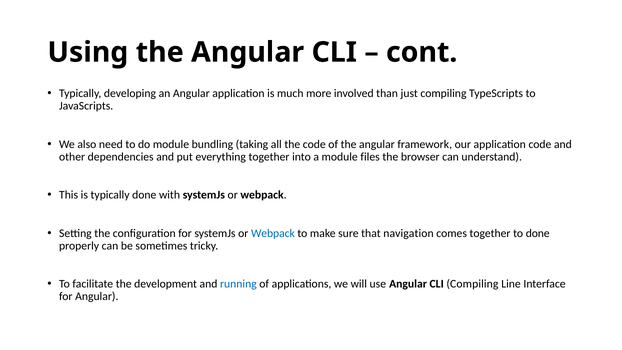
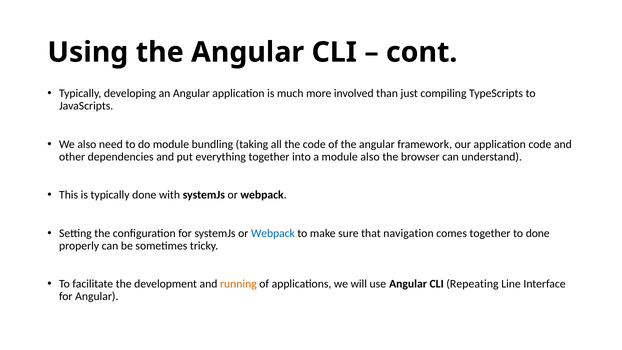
module files: files -> also (370, 157)
running colour: blue -> orange (238, 284)
CLI Compiling: Compiling -> Repeating (472, 284)
